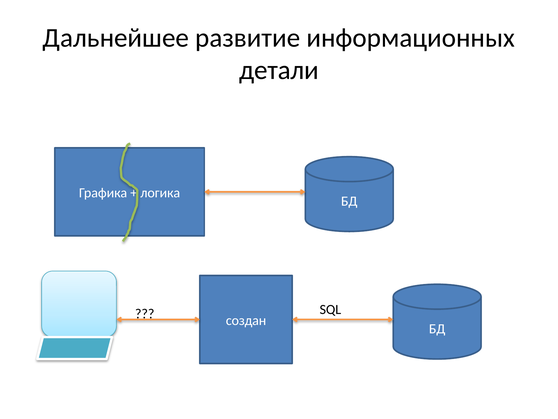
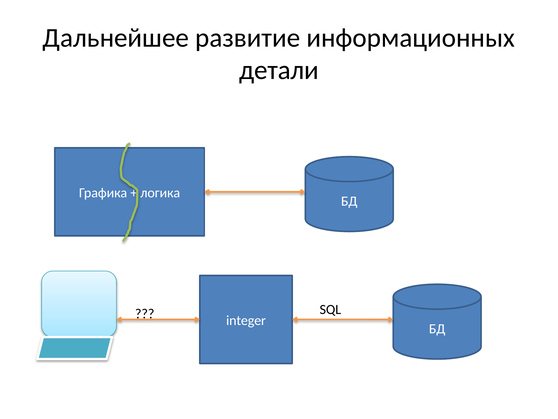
создан: создан -> integer (246, 320)
